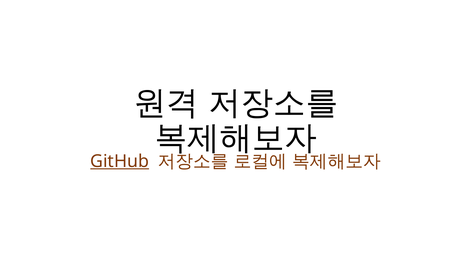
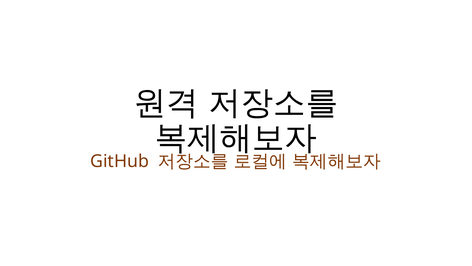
GitHub underline: present -> none (120, 161)
